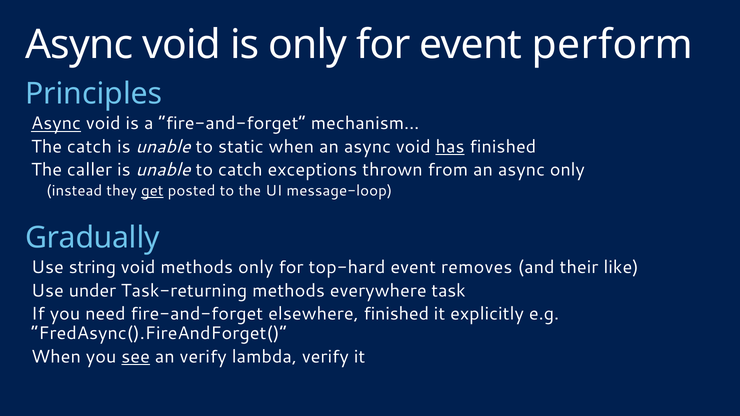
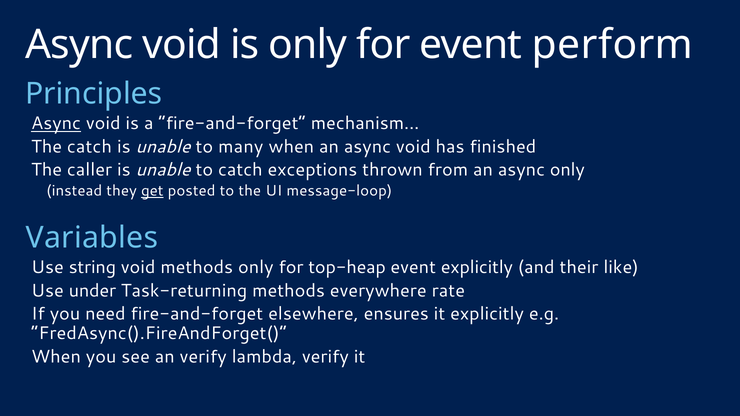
static: static -> many (241, 147)
has underline: present -> none (450, 147)
Gradually: Gradually -> Variables (92, 238)
top-hard: top-hard -> top-heap (347, 268)
event removes: removes -> explicitly (477, 268)
task: task -> rate (448, 291)
elsewhere finished: finished -> ensures (396, 314)
see underline: present -> none (136, 357)
